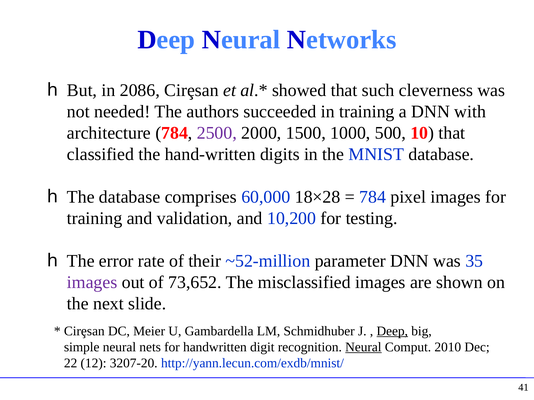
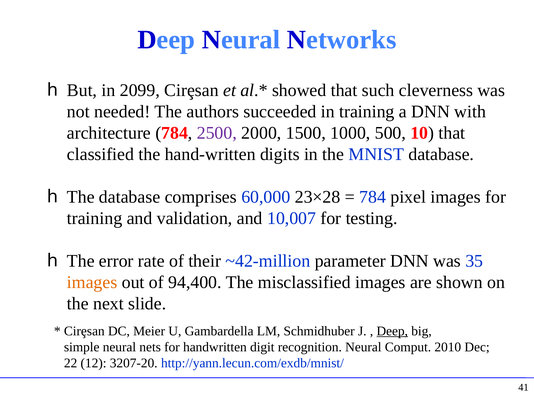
2086: 2086 -> 2099 (140, 90)
18×28: 18×28 -> 23×28 (318, 197)
10,200: 10,200 -> 10,007 (292, 218)
~52-million: ~52-million -> ~42-million (268, 261)
images colour: purple -> orange (92, 283)
73,652: 73,652 -> 94,400 (195, 283)
Neural underline: present -> none (363, 347)
